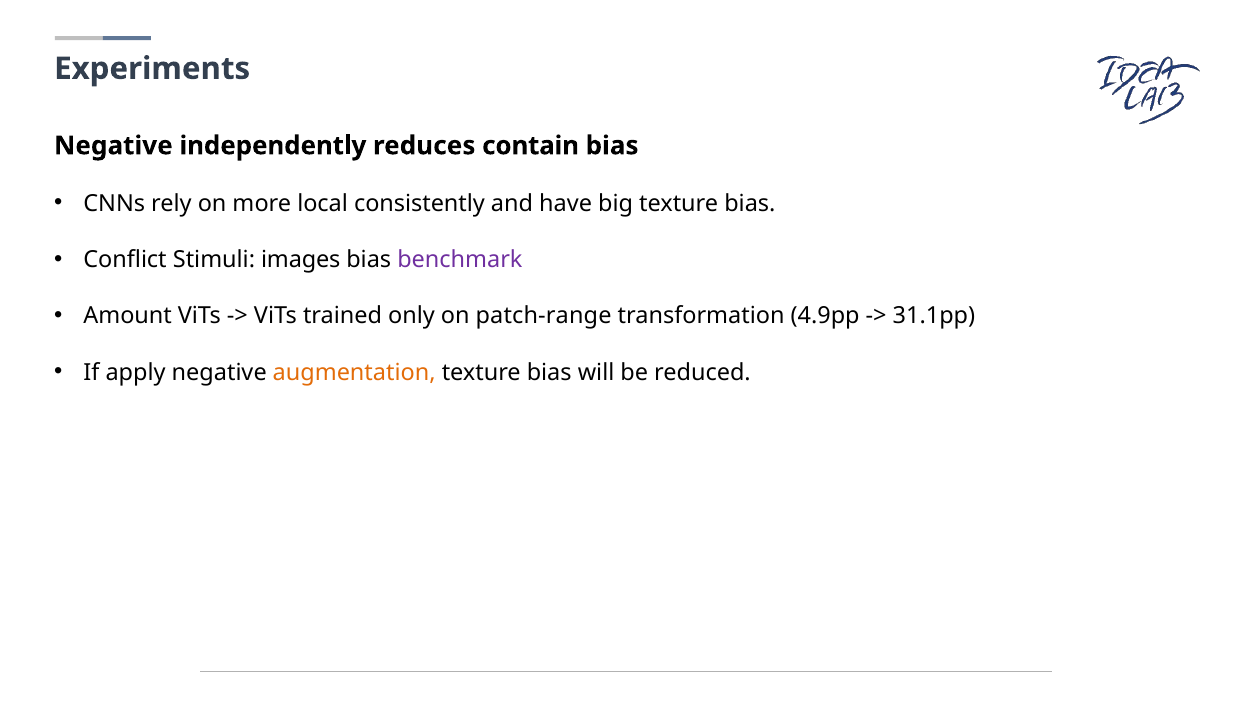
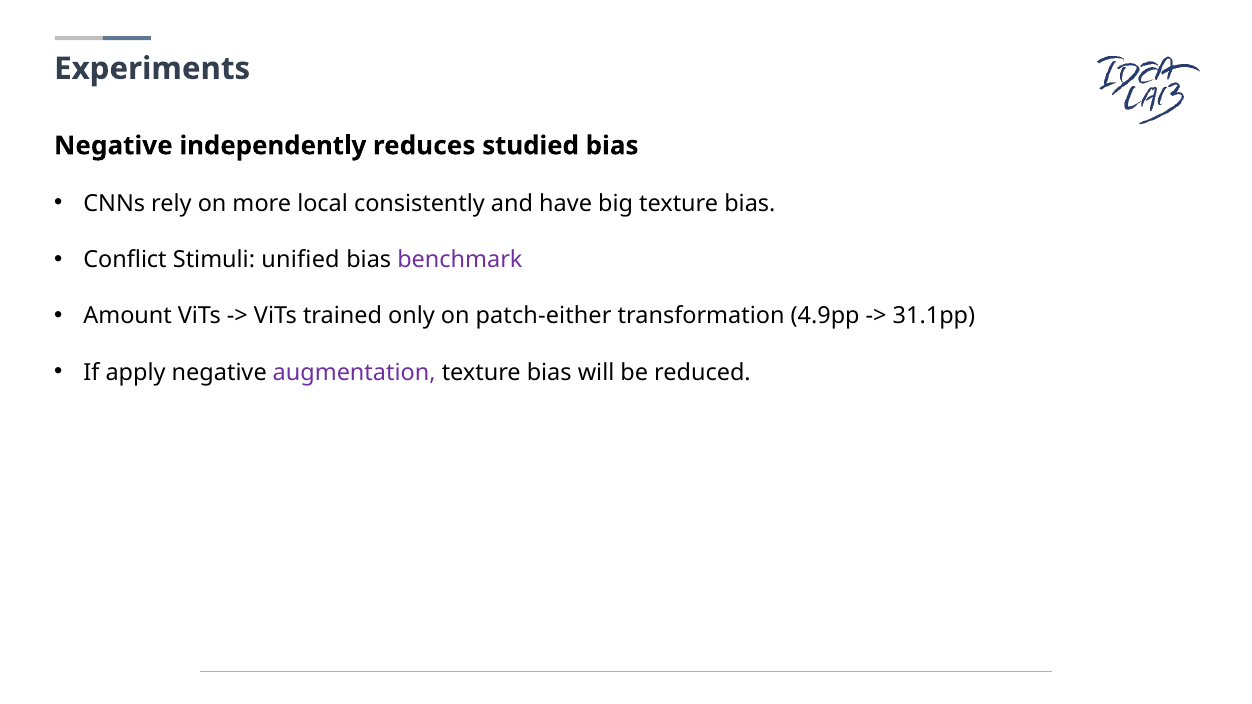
contain: contain -> studied (531, 146)
images: images -> unified (301, 260)
patch-range: patch-range -> patch-either (544, 316)
augmentation colour: orange -> purple (354, 373)
